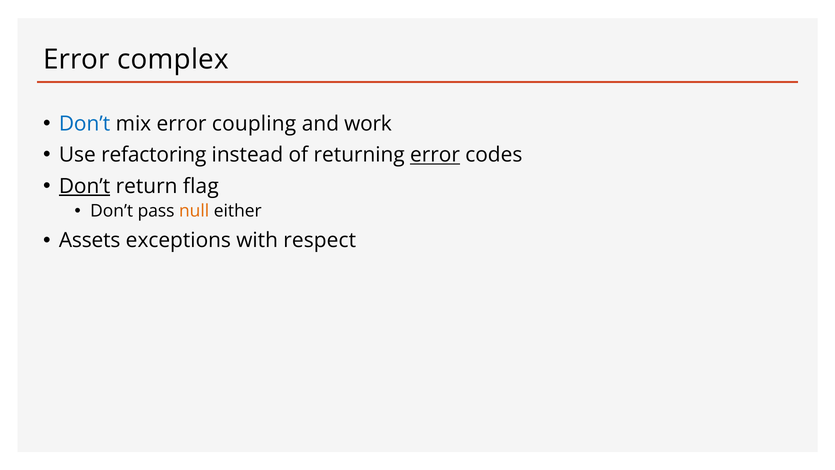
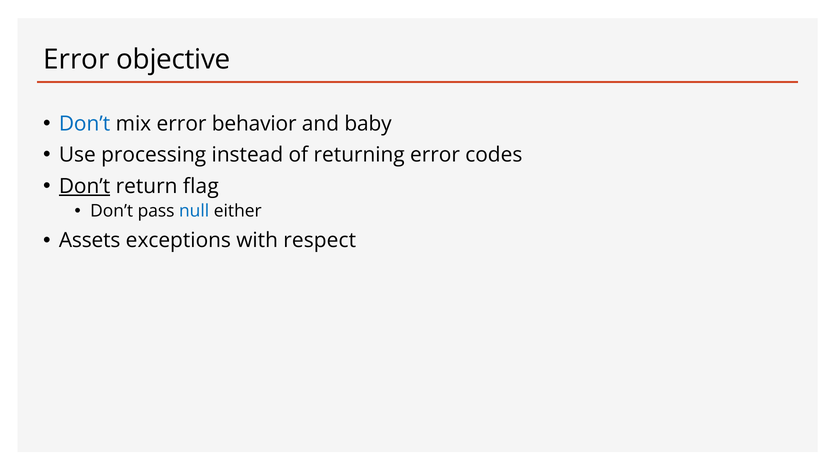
complex: complex -> objective (173, 60)
coupling: coupling -> behavior (254, 124)
work: work -> baby (368, 124)
refactoring: refactoring -> processing (154, 155)
error underline: present -> none (435, 155)
null colour: orange -> blue (194, 211)
